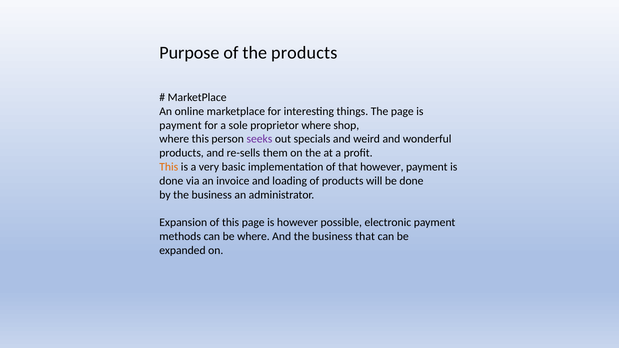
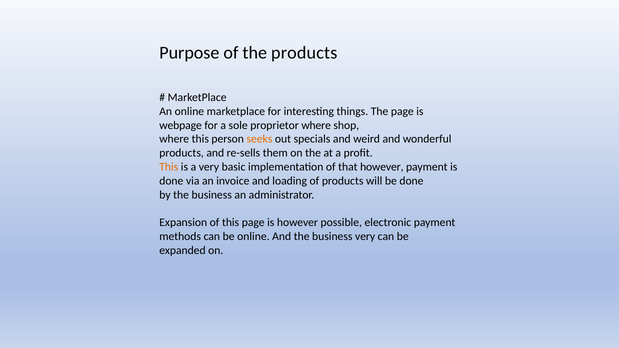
payment: payment -> webpage (181, 125)
seeks colour: purple -> orange (259, 139)
be where: where -> online (253, 237)
business that: that -> very (365, 237)
